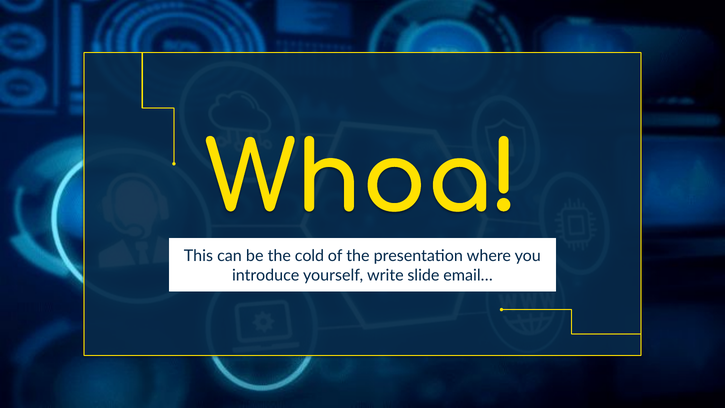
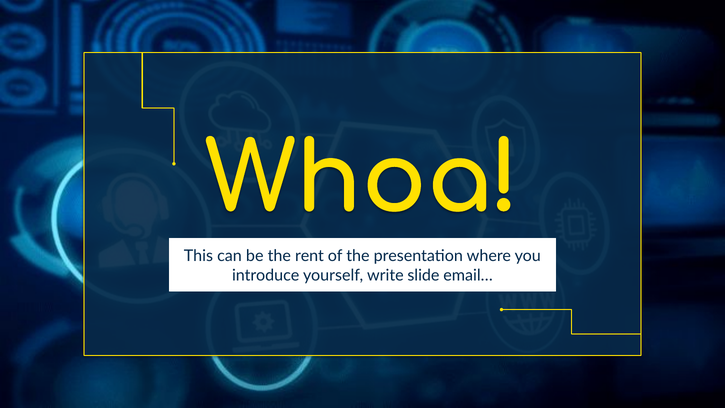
cold: cold -> rent (309, 256)
